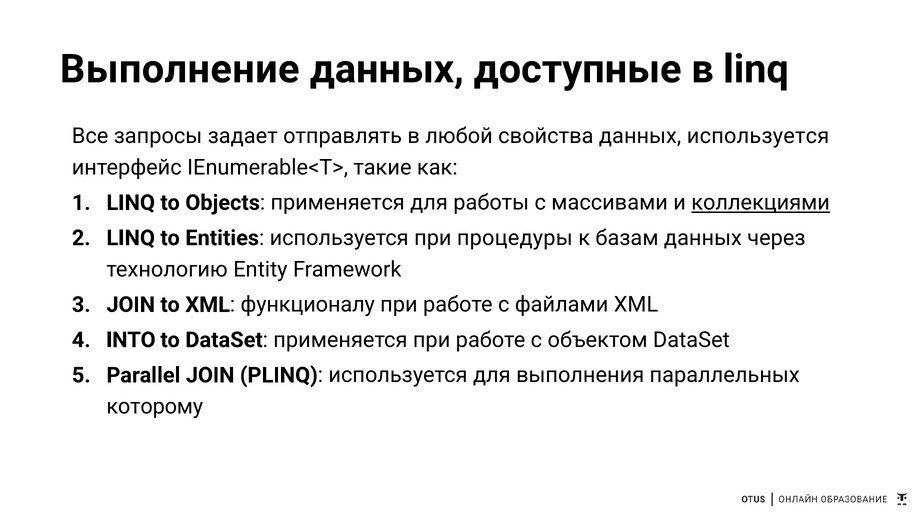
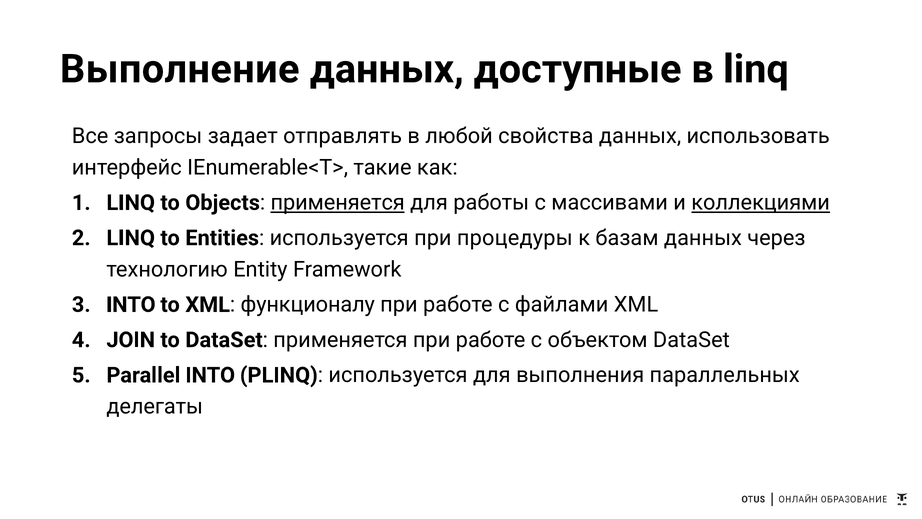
данных используется: используется -> использовать (758, 136)
применяется underline: none -> present (338, 203)
JOIN: JOIN -> INTO (131, 304)
INTO: INTO -> JOIN (131, 340)
Parallel JOIN: JOIN -> INTO (210, 375)
которому: которому -> делегаты (155, 406)
